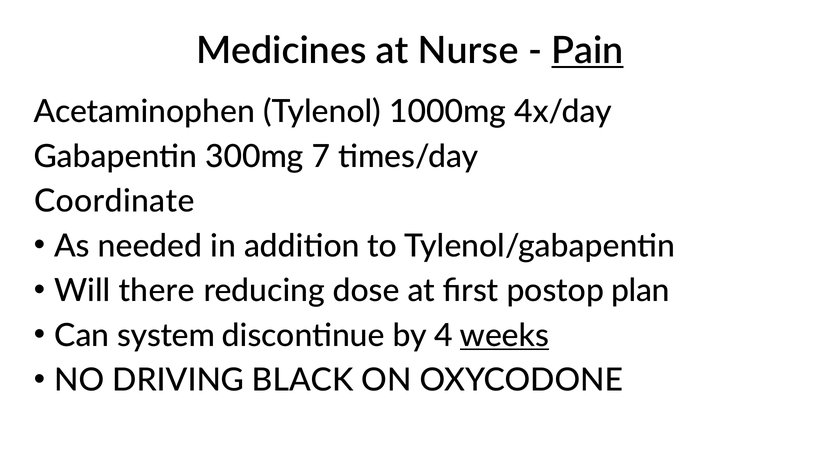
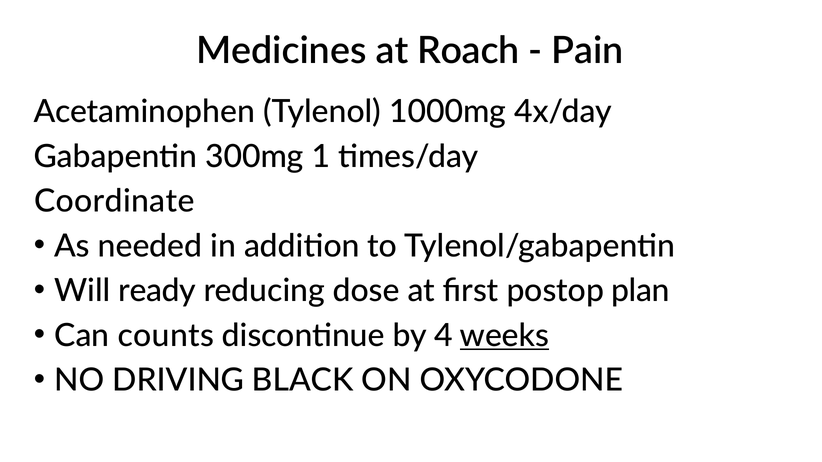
Nurse: Nurse -> Roach (468, 51)
Pain underline: present -> none (587, 51)
7: 7 -> 1 (321, 157)
there: there -> ready (157, 291)
system: system -> counts (166, 336)
